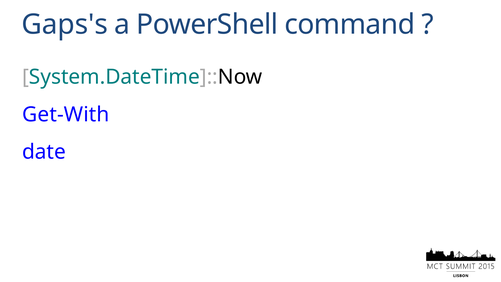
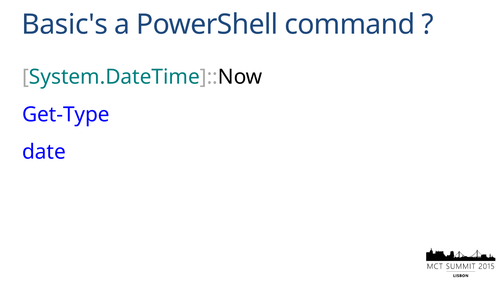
Gaps's: Gaps's -> Basic's (65, 24)
Get-With: Get-With -> Get-Type (66, 114)
